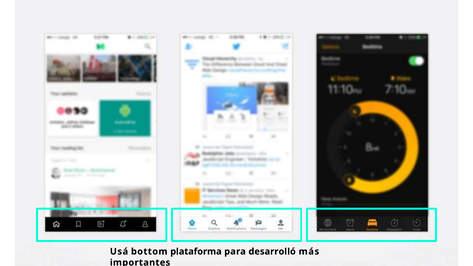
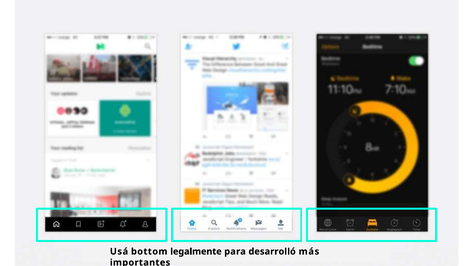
plataforma: plataforma -> legalmente (196, 252)
